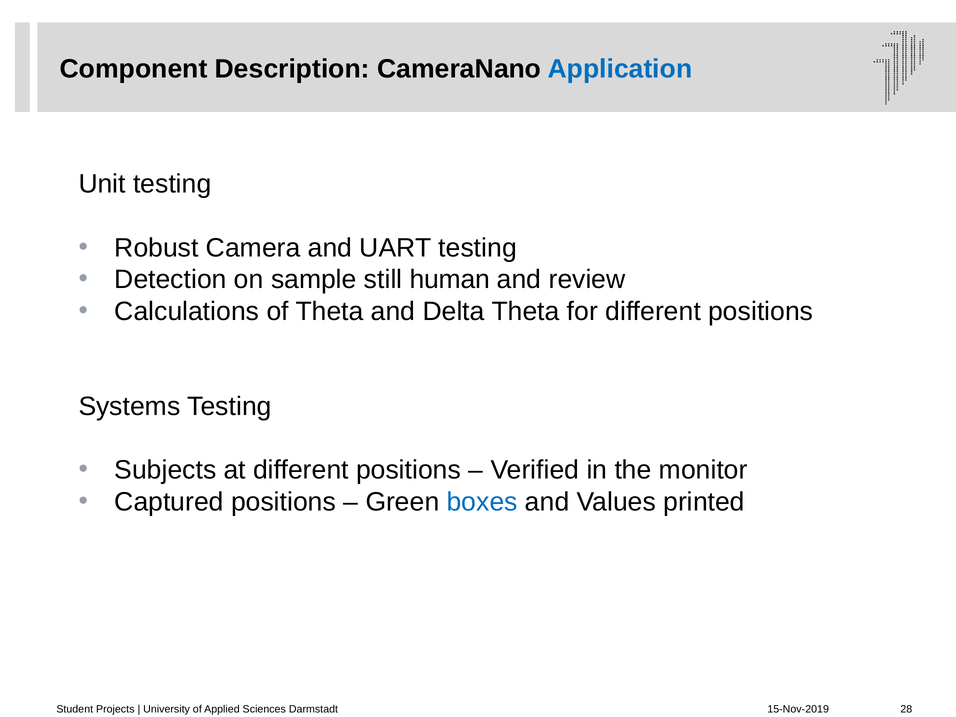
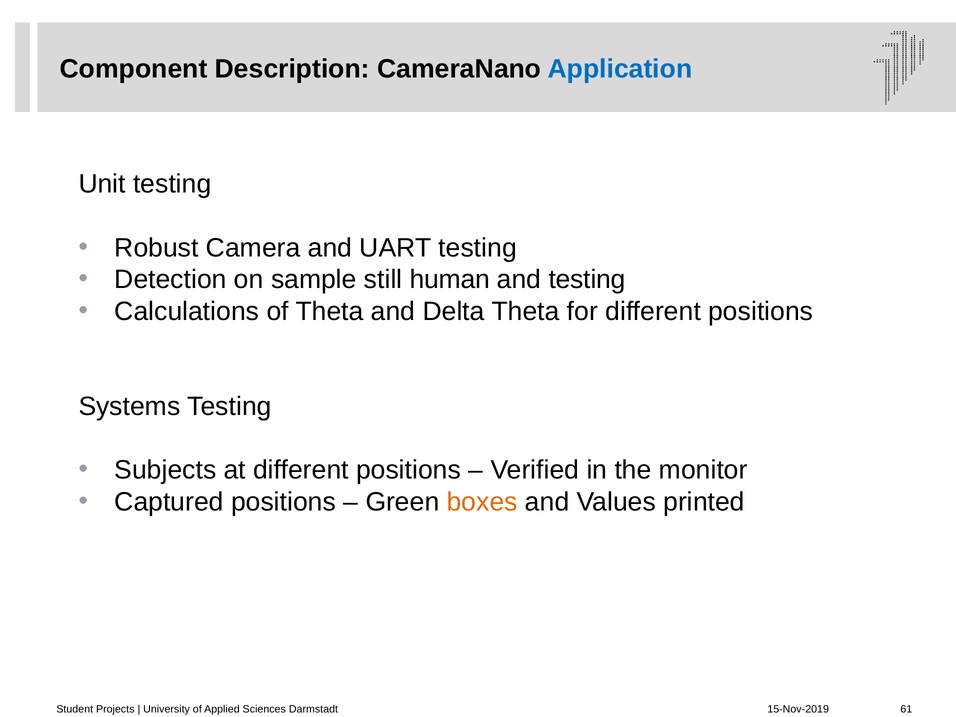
and review: review -> testing (587, 280)
boxes colour: blue -> orange (482, 502)
28: 28 -> 61 (906, 709)
